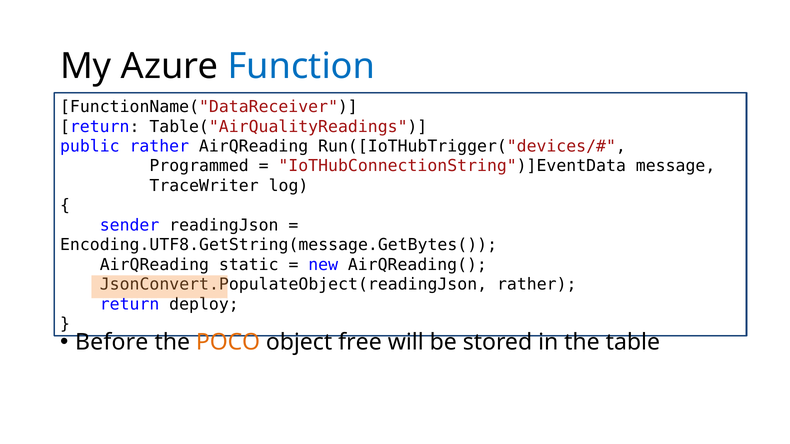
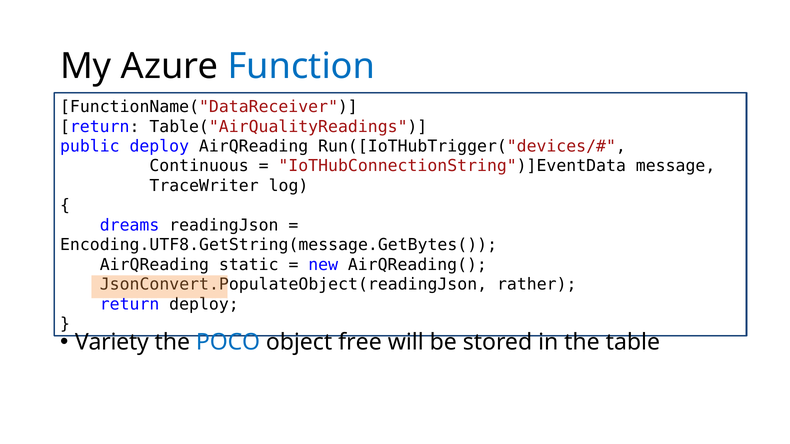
public rather: rather -> deploy (159, 146)
Programmed: Programmed -> Continuous (199, 166)
sender: sender -> dreams (130, 225)
Before: Before -> Variety (112, 342)
POCO colour: orange -> blue (228, 342)
